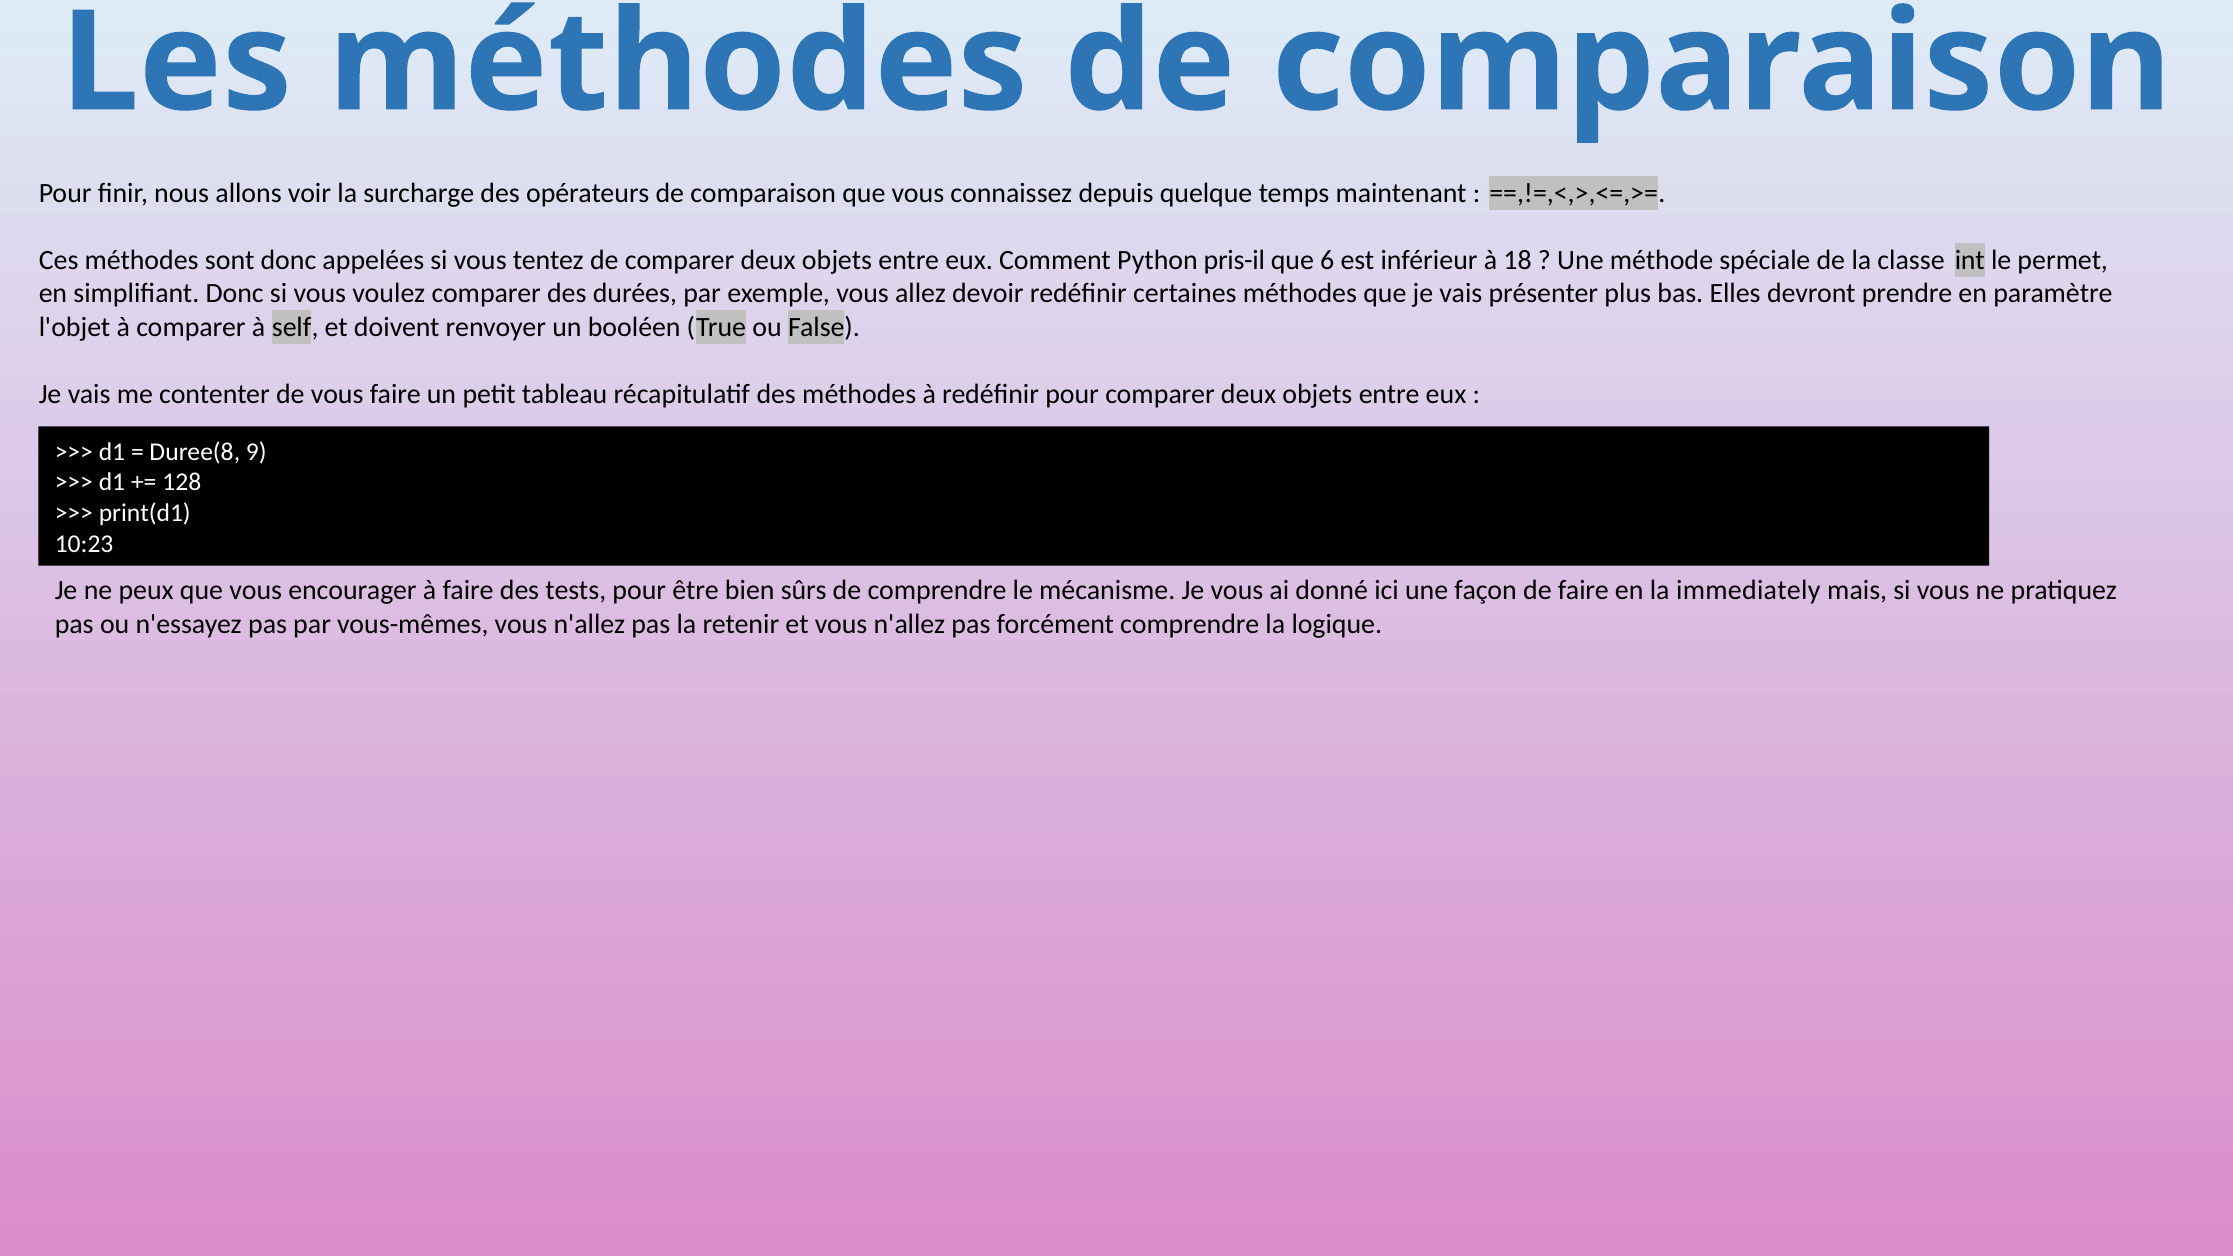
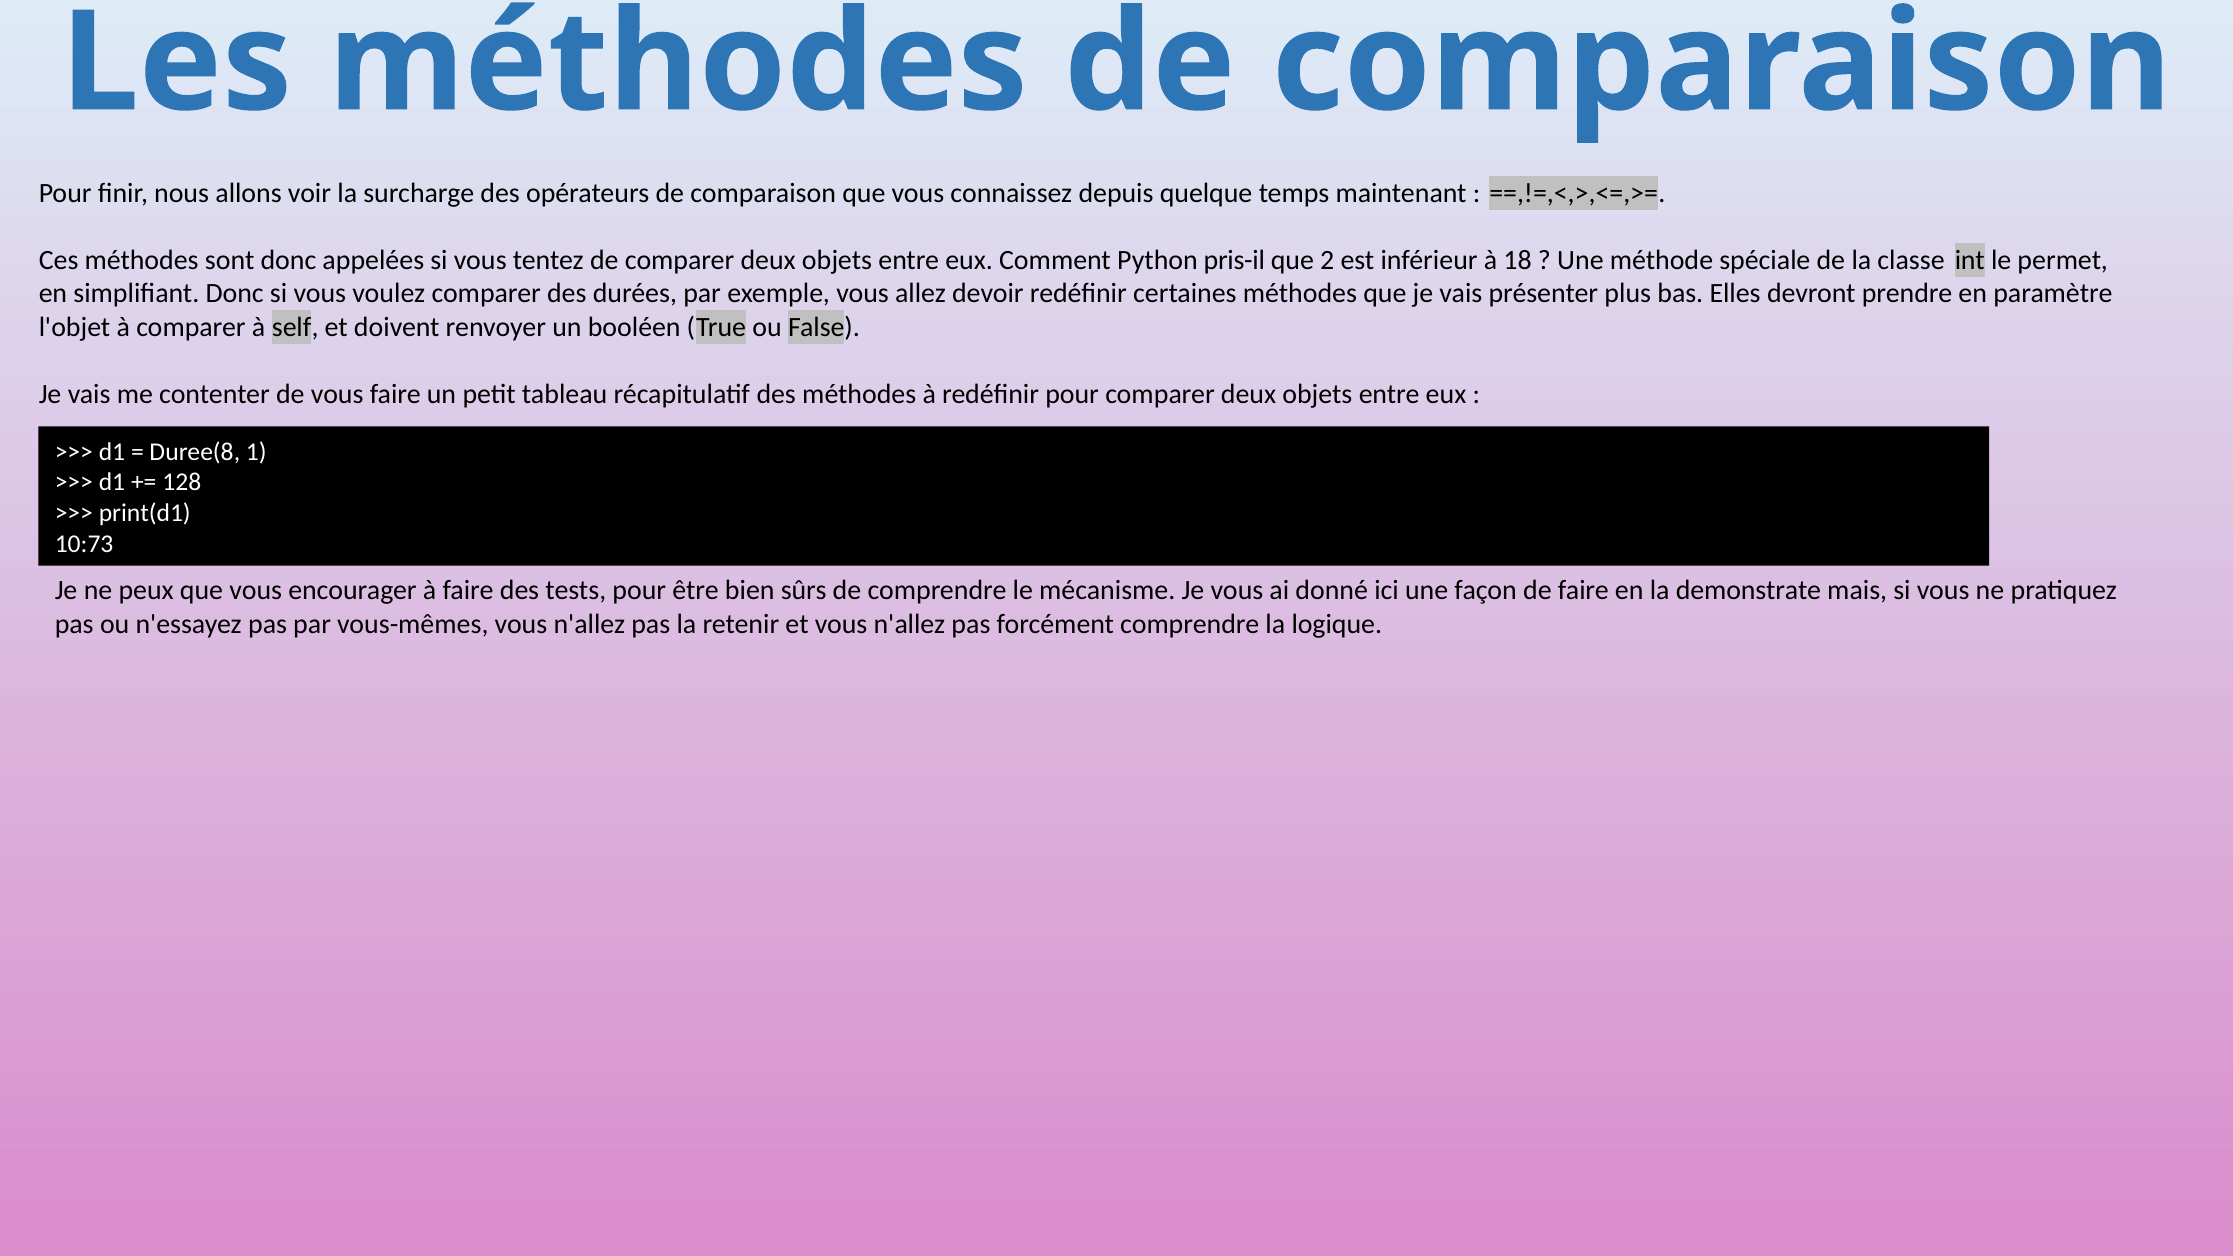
6: 6 -> 2 (1327, 260)
9: 9 -> 1 (256, 452)
10:23: 10:23 -> 10:73 (84, 544)
immediately: immediately -> demonstrate (1749, 590)
